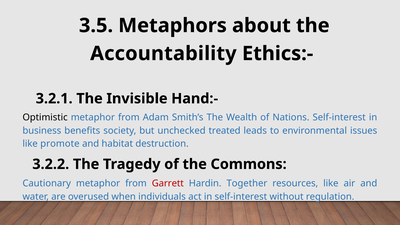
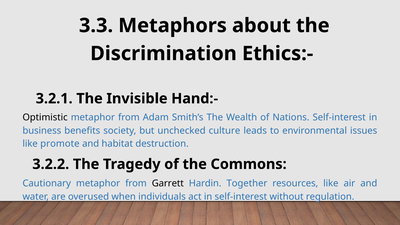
3.5: 3.5 -> 3.3 (96, 26)
Accountability: Accountability -> Discrimination (163, 54)
treated: treated -> culture (225, 131)
Garrett colour: red -> black (168, 183)
